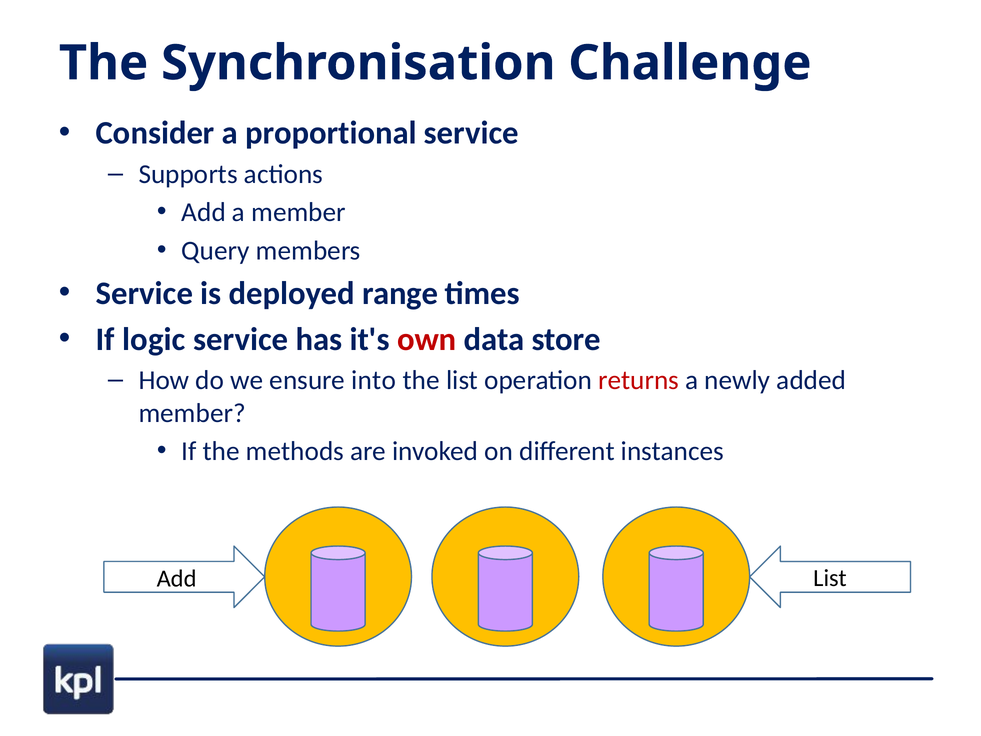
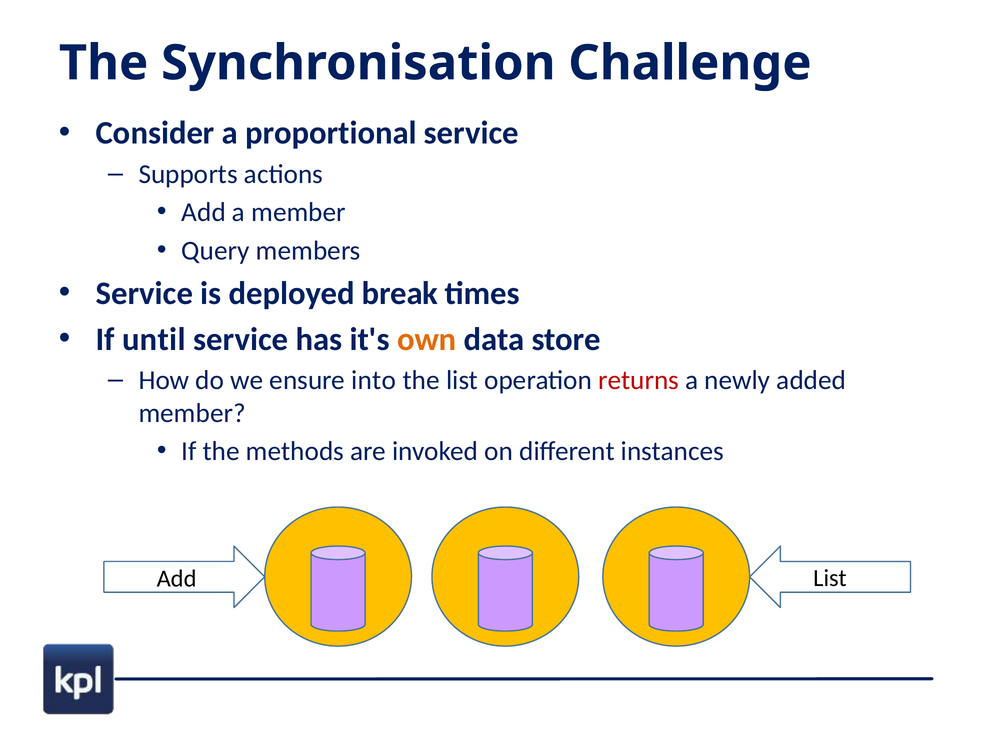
range: range -> break (400, 293)
logic: logic -> until (154, 339)
own colour: red -> orange (427, 339)
